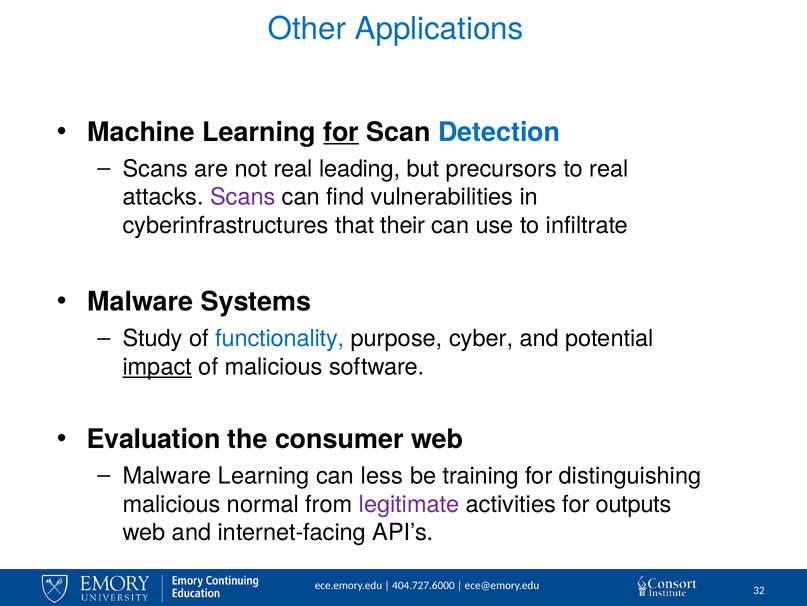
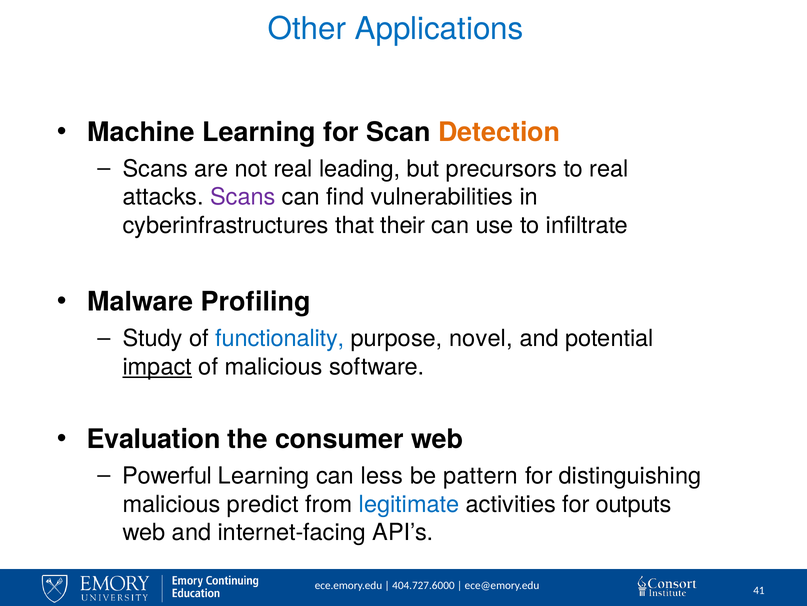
for underline: present -> none (341, 132)
Detection colour: blue -> orange (499, 132)
Systems: Systems -> Profiling (256, 301)
cyber: cyber -> novel (481, 338)
Malware: Malware -> Powerful (167, 475)
training: training -> pattern (481, 475)
normal: normal -> predict (263, 504)
legitimate colour: purple -> blue (409, 504)
32: 32 -> 41 (759, 590)
